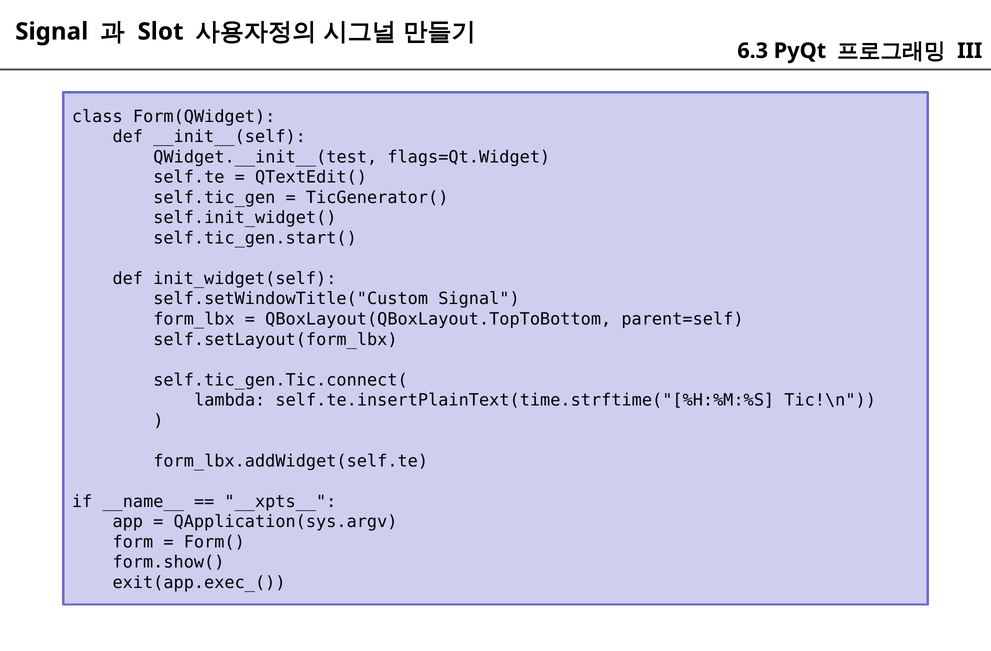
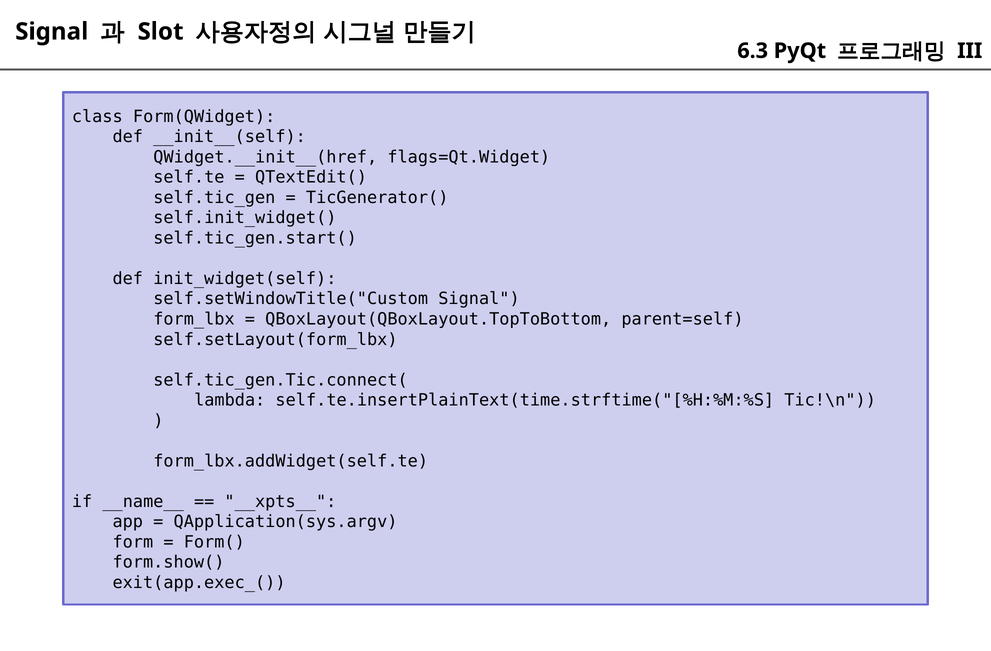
QWidget.__init__(test: QWidget.__init__(test -> QWidget.__init__(href (265, 157)
